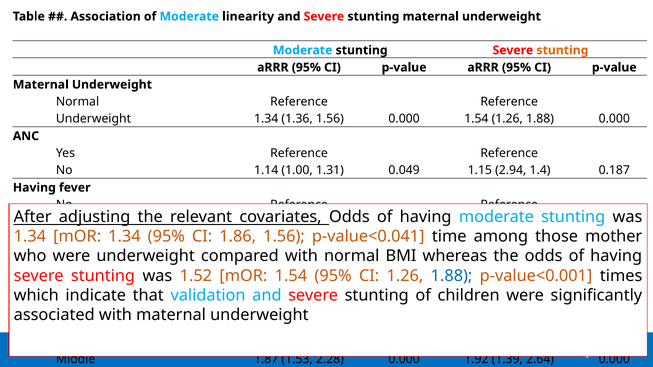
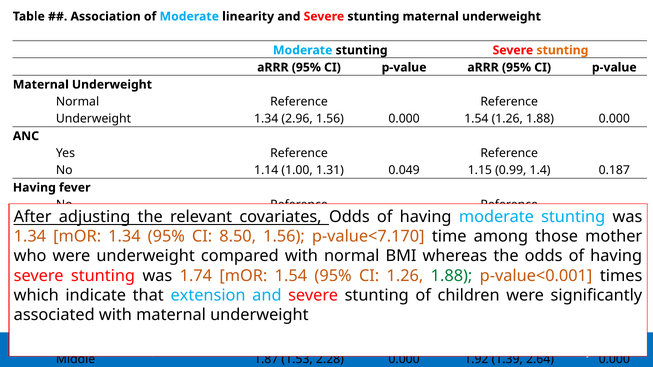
1.36: 1.36 -> 2.96 (297, 119)
2.94: 2.94 -> 0.99 (511, 171)
1.86: 1.86 -> 8.50 (238, 237)
p-value<0.041: p-value<0.041 -> p-value<7.170 (368, 237)
1.52: 1.52 -> 1.74 (196, 276)
1.88 colour: blue -> green (452, 276)
validation: validation -> extension (208, 295)
